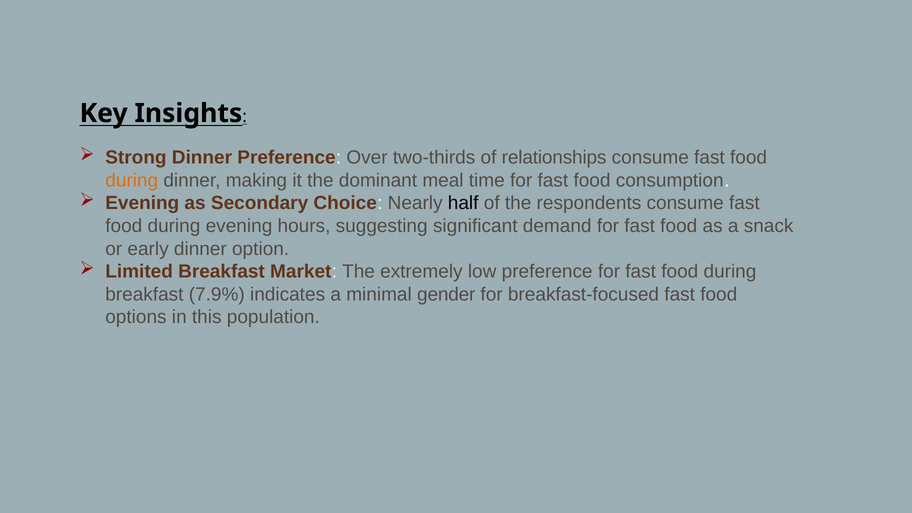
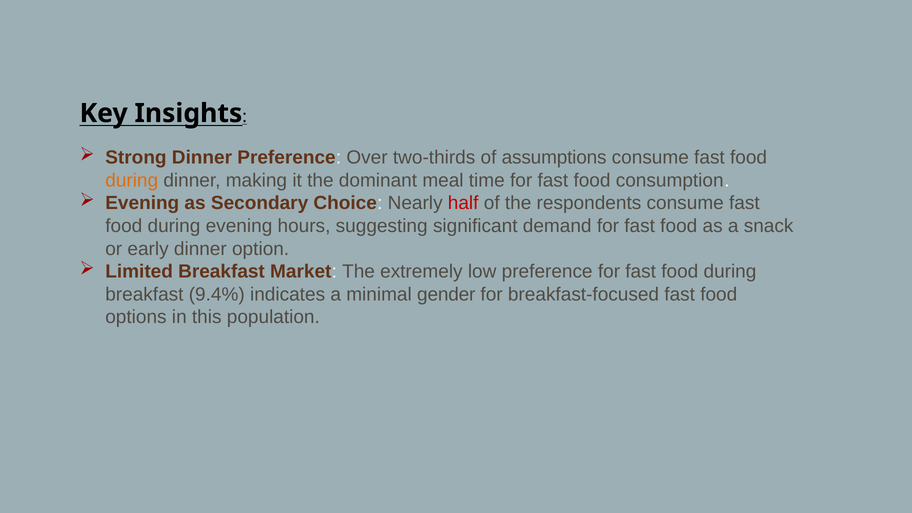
relationships: relationships -> assumptions (554, 158)
half colour: black -> red (463, 203)
7.9%: 7.9% -> 9.4% (217, 294)
